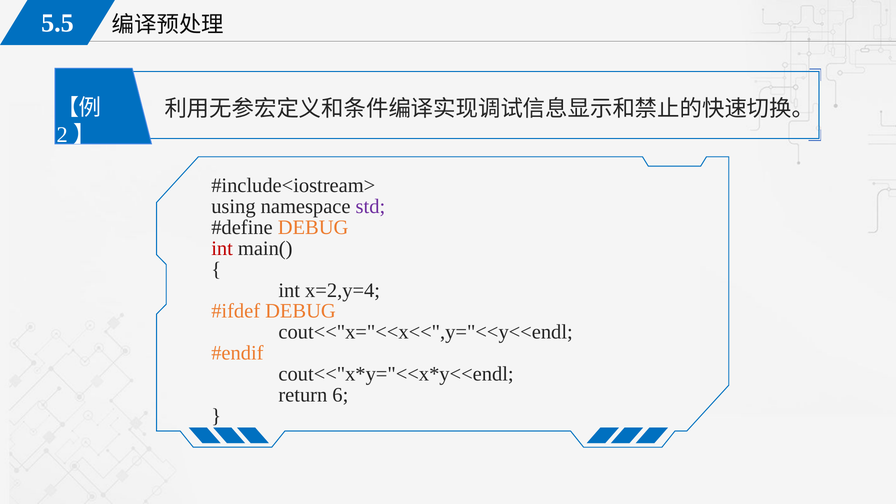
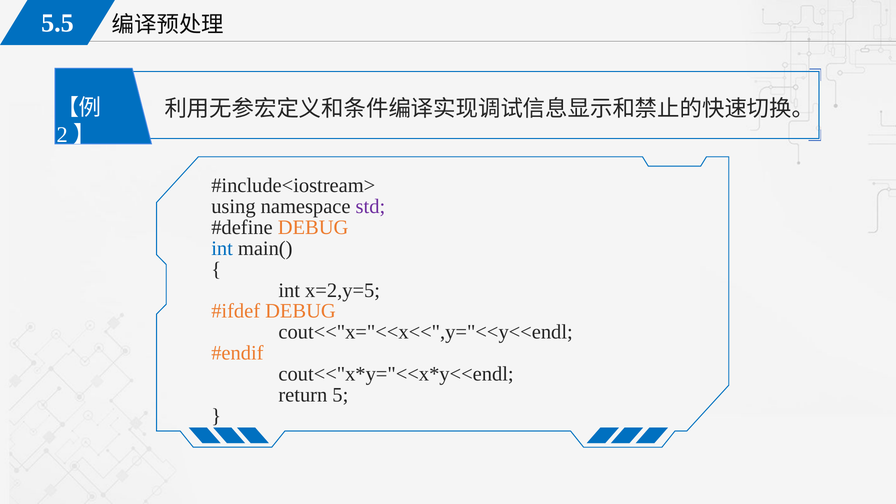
int colour: red -> blue (222, 248)
x=2,y=4: x=2,y=4 -> x=2,y=5 (343, 290)
6: 6 -> 5 (340, 395)
